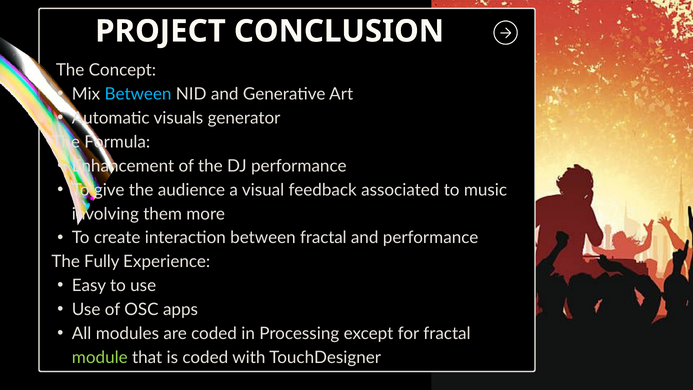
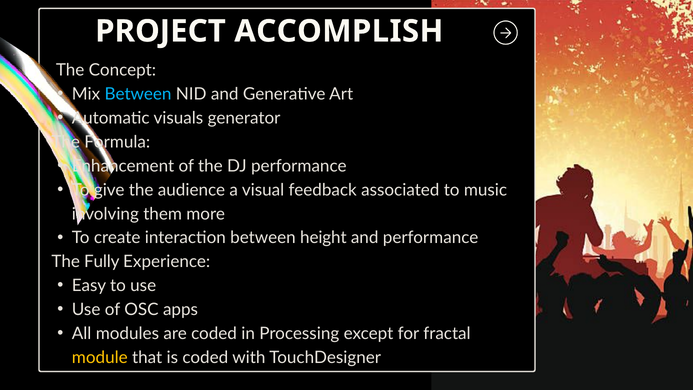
CONCLUSION: CONCLUSION -> ACCOMPLISH (339, 31)
between fractal: fractal -> height (323, 238)
module colour: light green -> yellow (100, 358)
